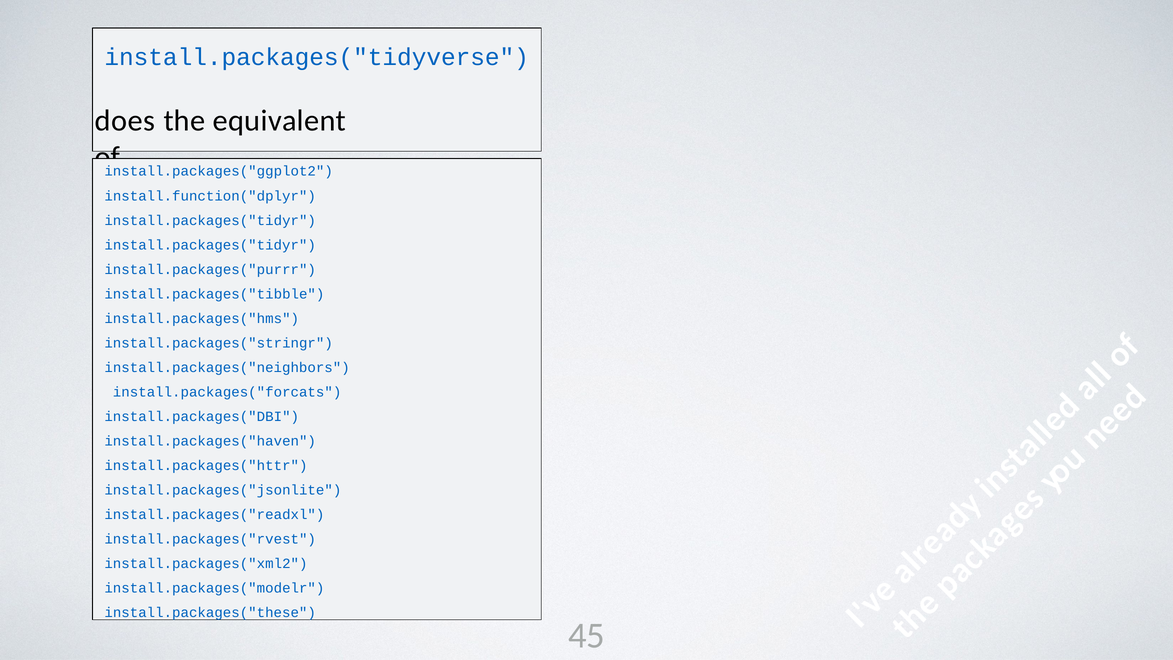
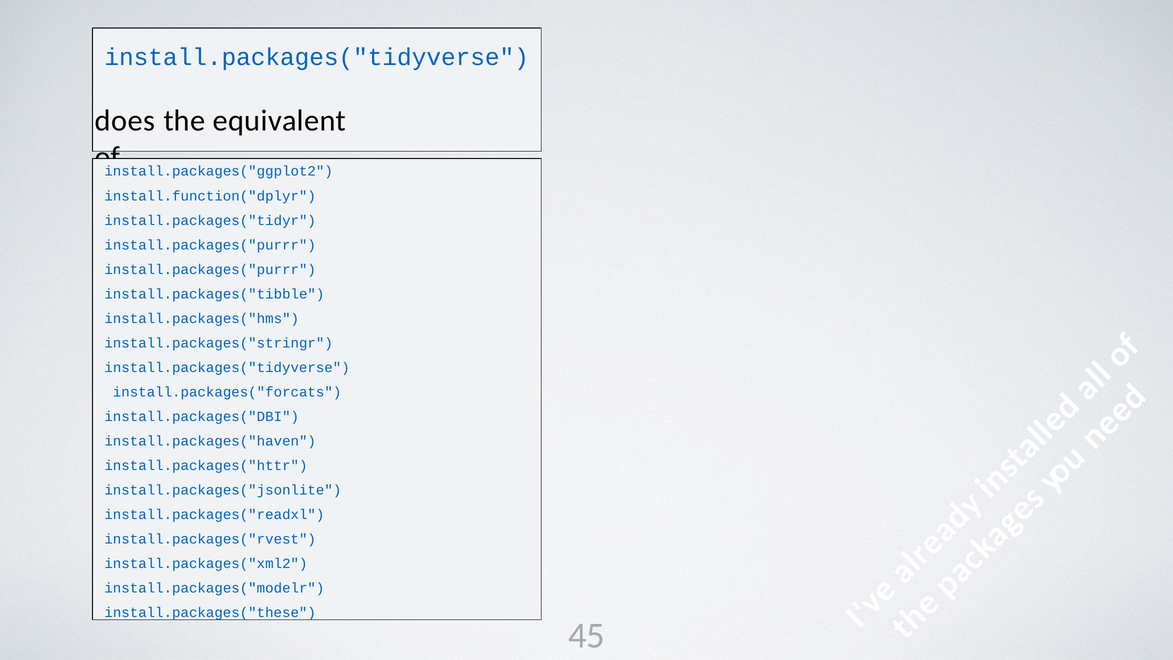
install.packages("tidyr: install.packages("tidyr -> install.packages("purrr (210, 245)
install.packages("neighbors: install.packages("neighbors -> install.packages("tidyverse (227, 368)
